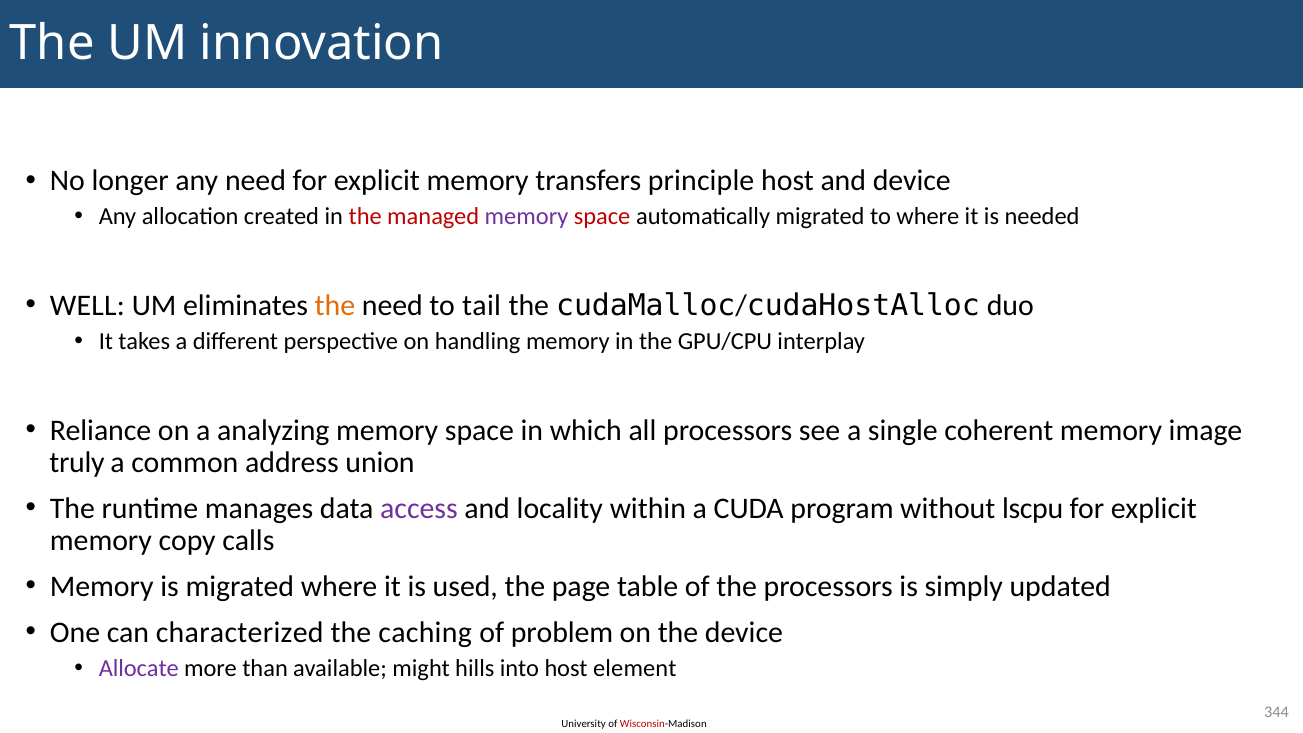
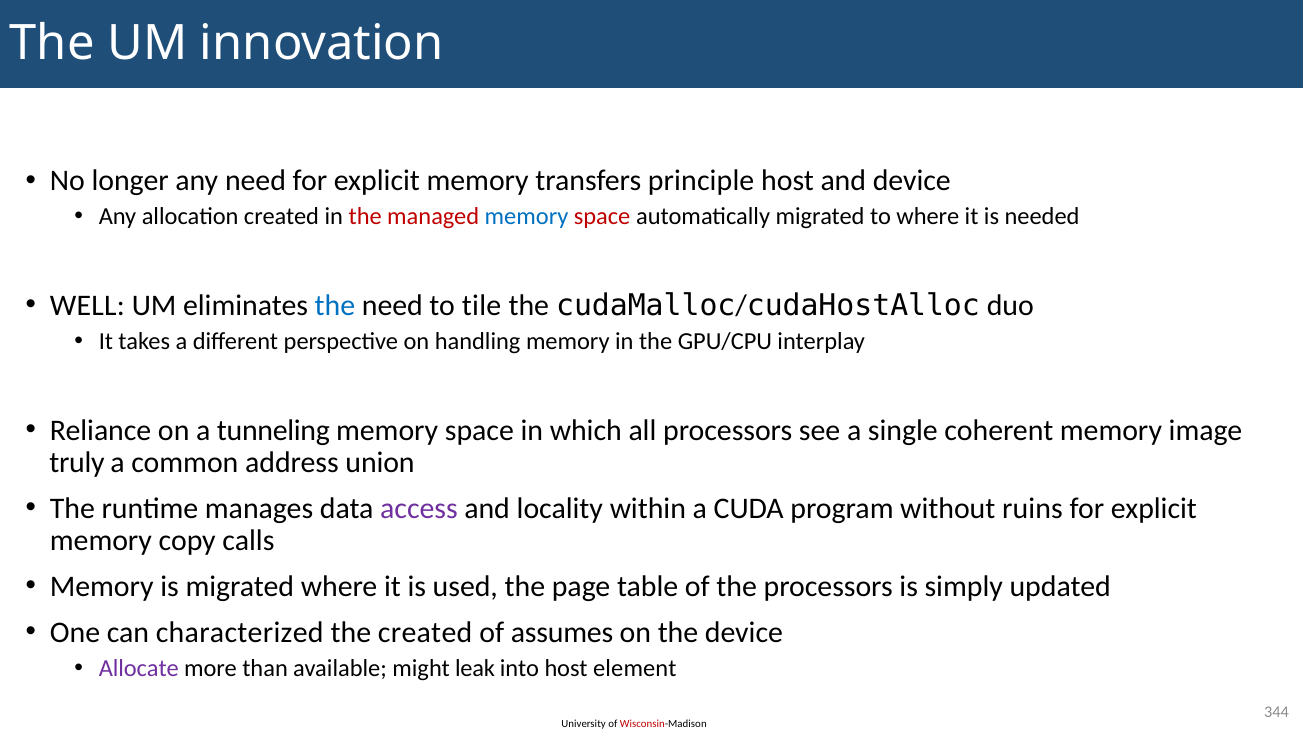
memory colour: purple -> blue (526, 217)
the colour: orange -> blue (335, 305)
tail: tail -> tile (482, 305)
analyzing: analyzing -> tunneling (273, 430)
lscpu: lscpu -> ruins (1032, 508)
the caching: caching -> created (425, 632)
problem: problem -> assumes (562, 632)
hills: hills -> leak (475, 668)
